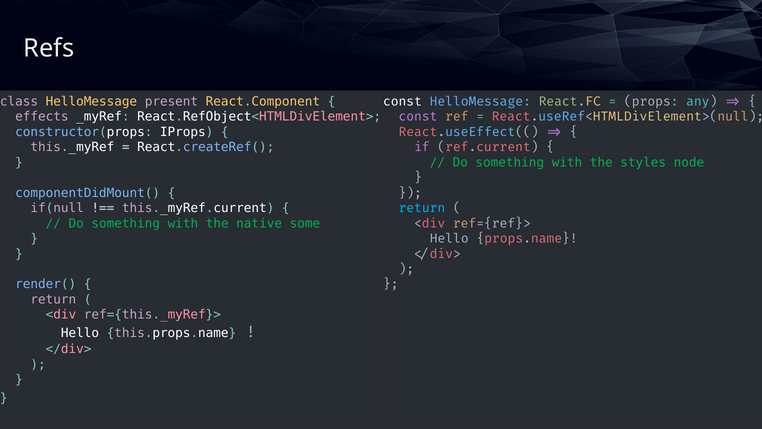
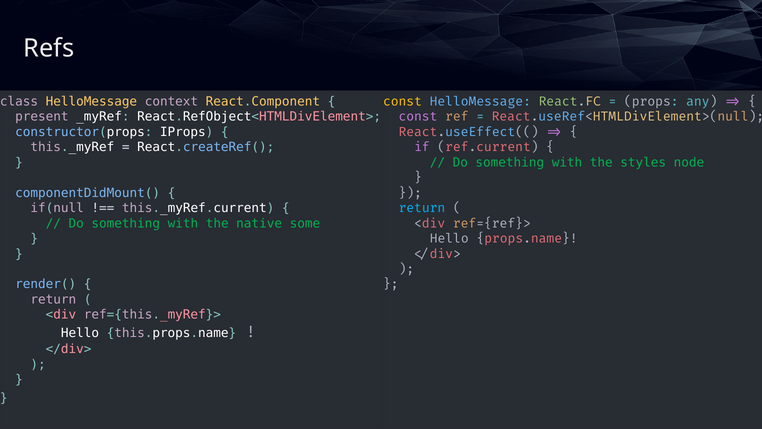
present: present -> context (171, 101)
const colour: white -> yellow (402, 101)
effects: effects -> present (42, 117)
